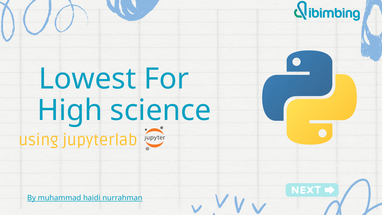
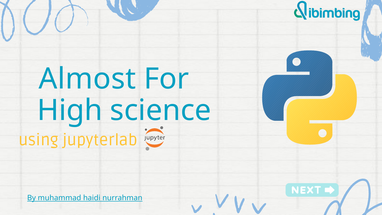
Lowest: Lowest -> Almost (87, 79)
